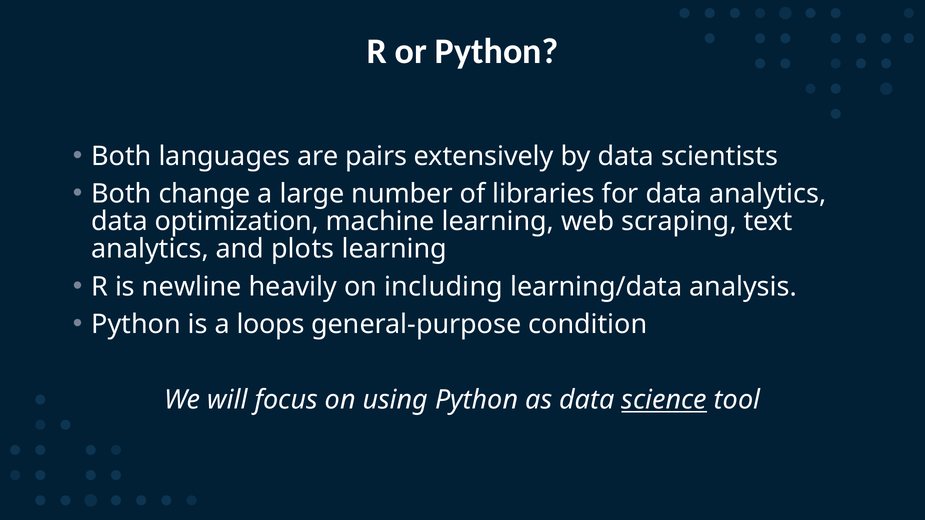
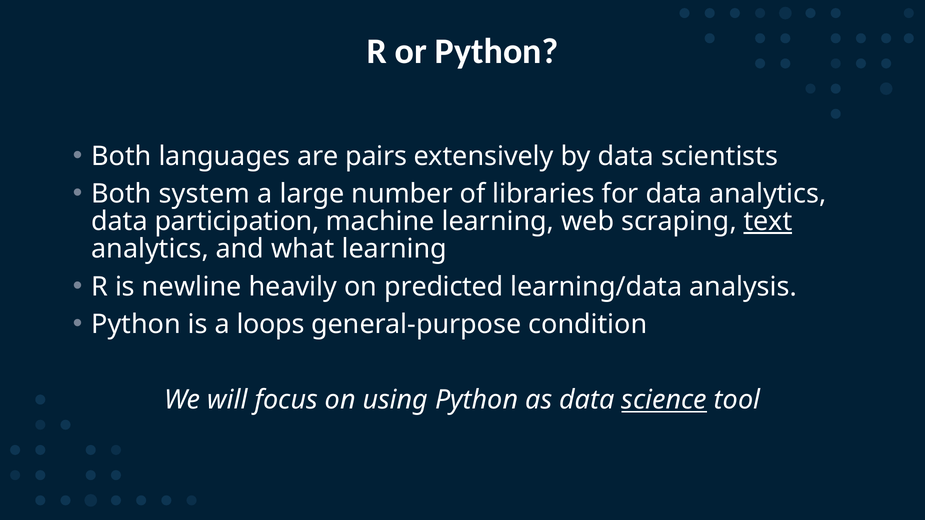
change: change -> system (204, 194)
optimization: optimization -> participation (237, 222)
text underline: none -> present (768, 222)
plots: plots -> what (303, 249)
including: including -> predicted (444, 287)
